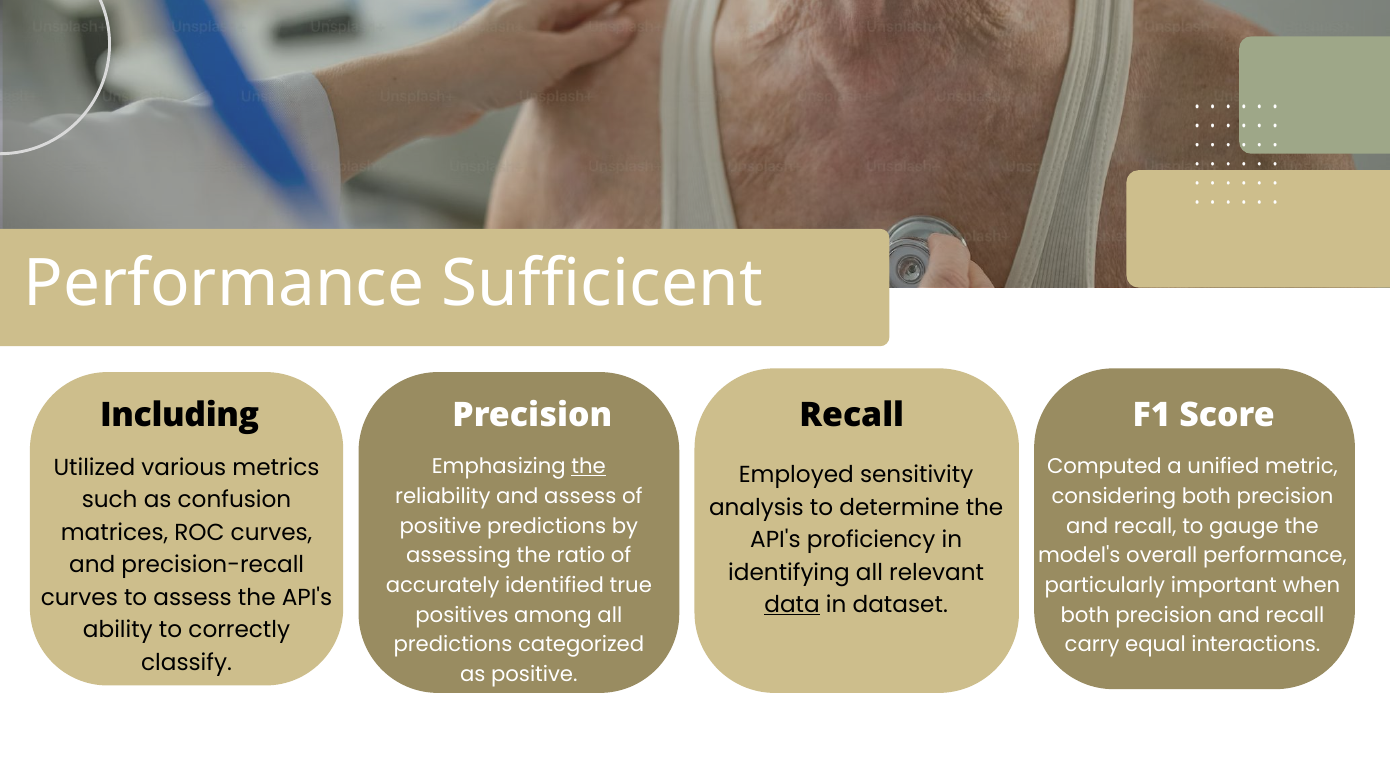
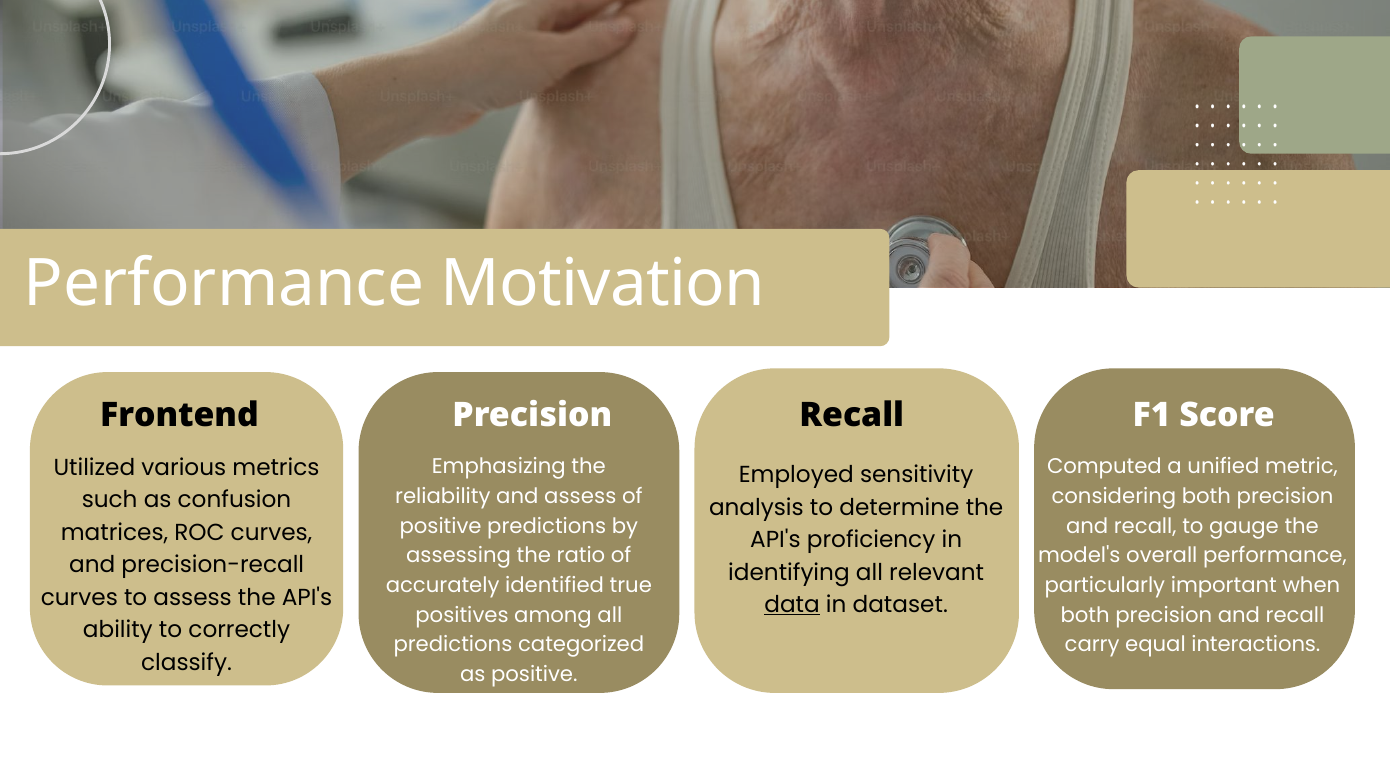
Sufficicent: Sufficicent -> Motivation (603, 283)
Including: Including -> Frontend (179, 415)
the underline: present -> none (589, 467)
